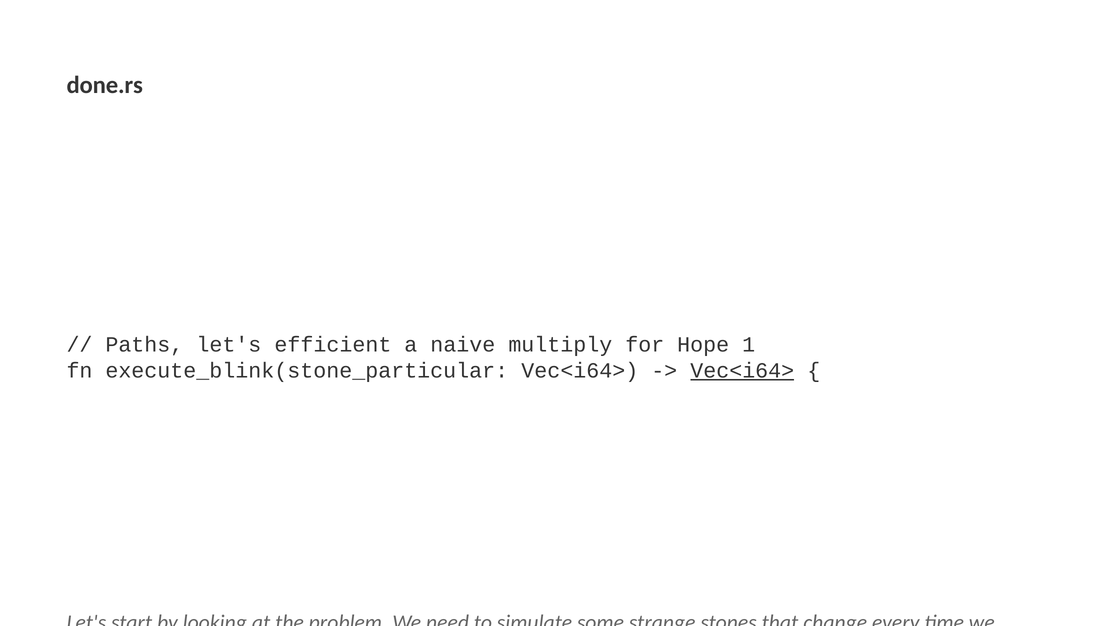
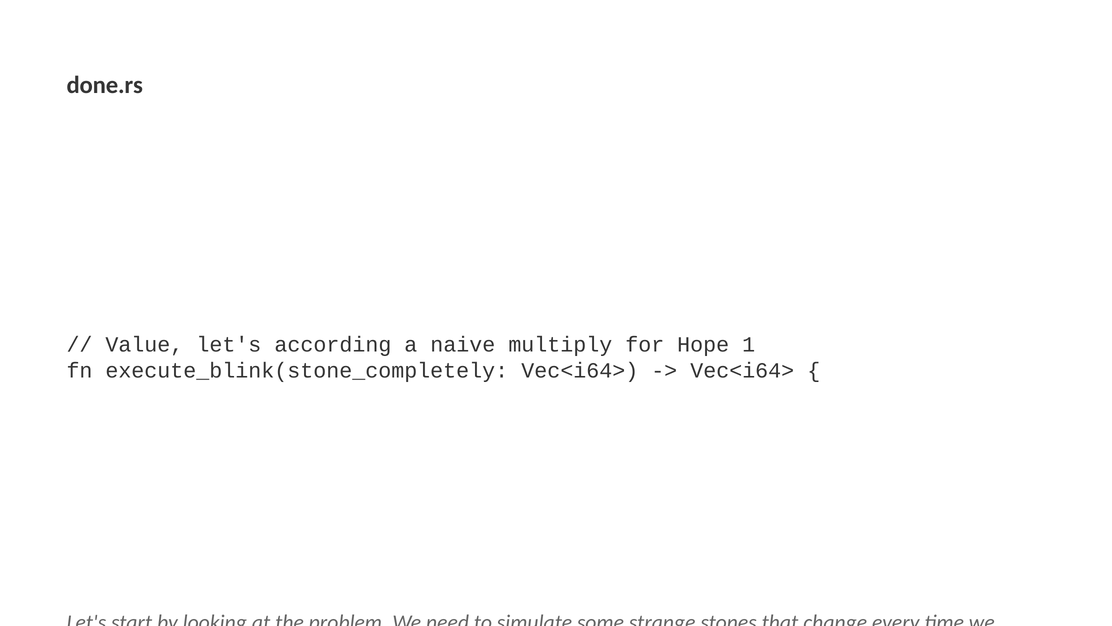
Paths: Paths -> Value (144, 344)
efficient: efficient -> according (333, 344)
execute_blink(stone_particular: execute_blink(stone_particular -> execute_blink(stone_completely (307, 370)
Vec<i64> underline: present -> none (742, 370)
